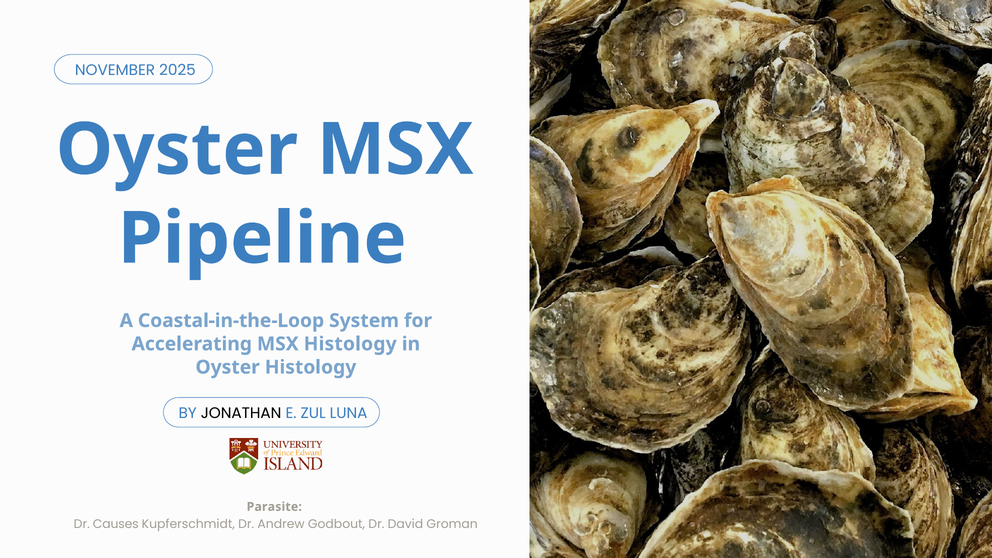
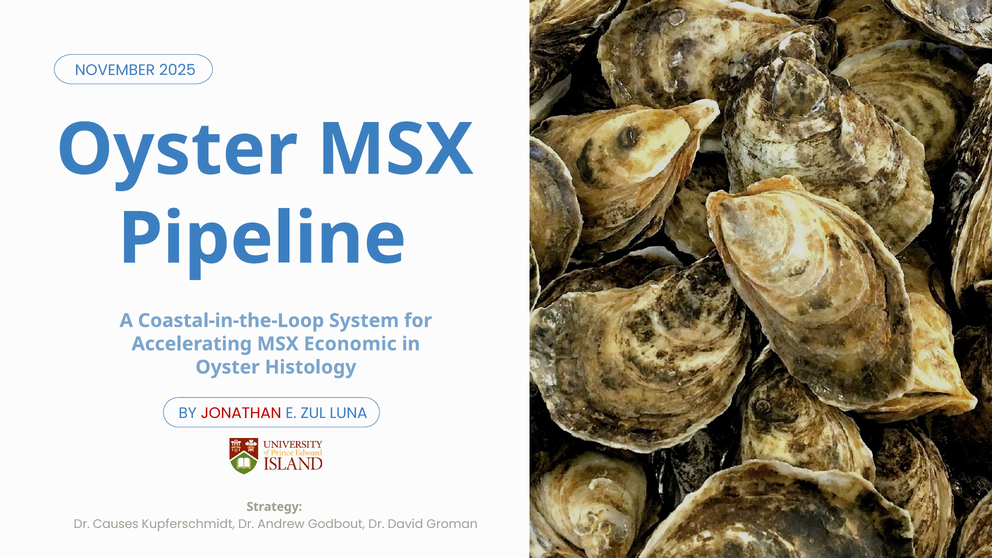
MSX Histology: Histology -> Economic (350, 344)
JONATHAN colour: black -> red (241, 413)
Parasite: Parasite -> Strategy (274, 507)
